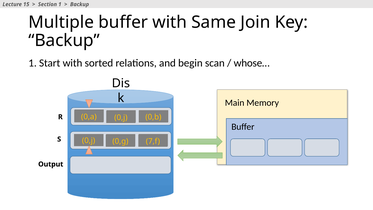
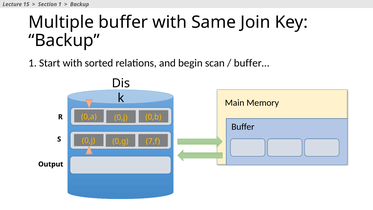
whose…: whose… -> buffer… (252, 63)
